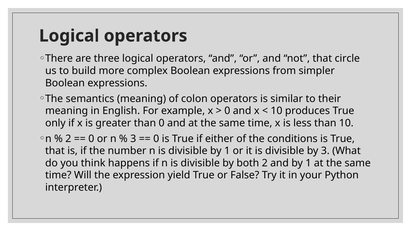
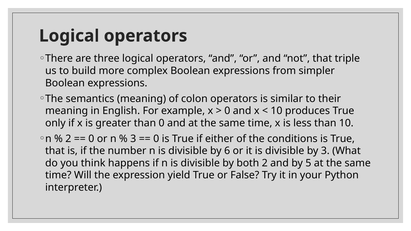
circle: circle -> triple (347, 59)
divisible by 1: 1 -> 6 (227, 151)
and by 1: 1 -> 5 (308, 163)
